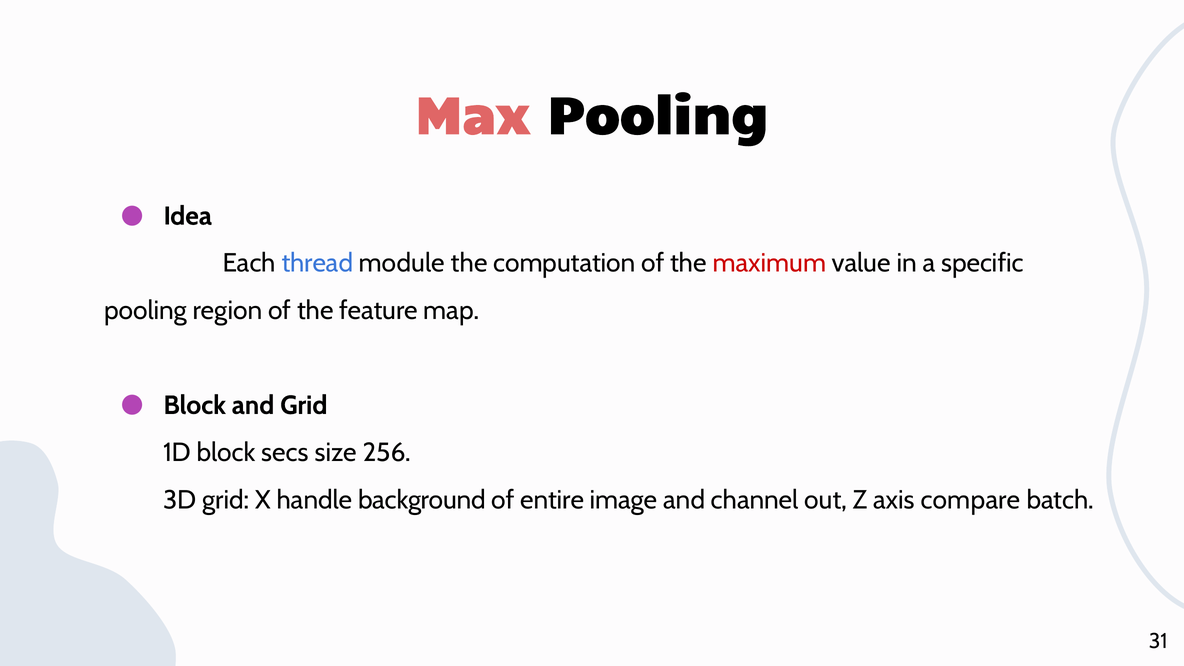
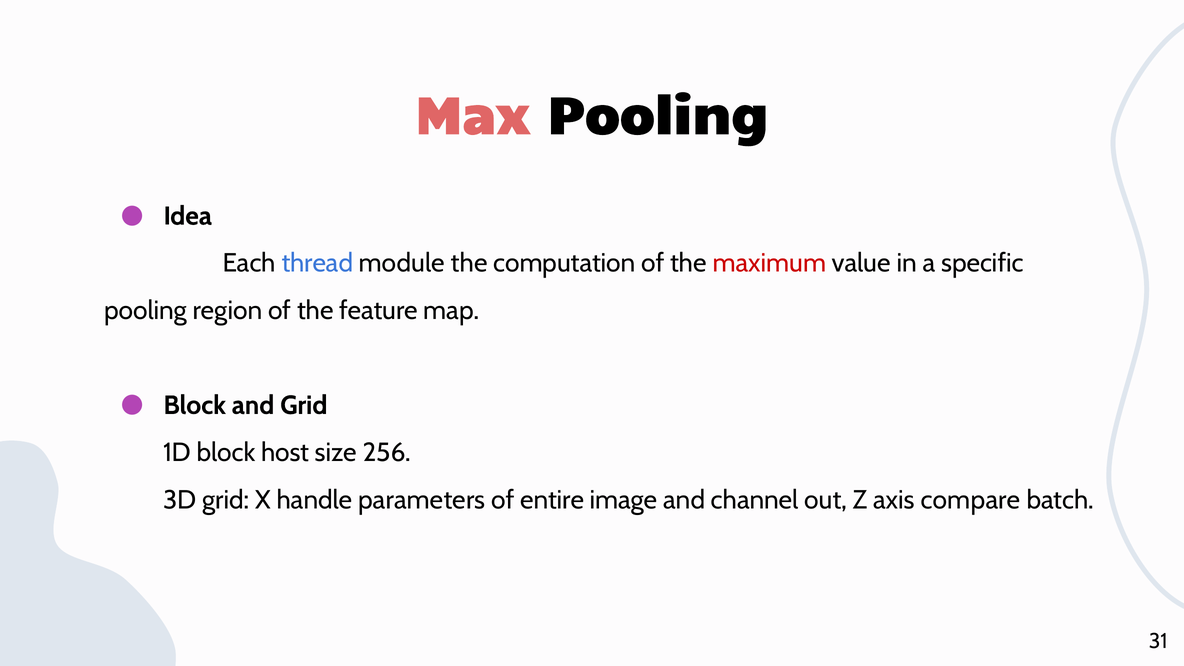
secs: secs -> host (285, 453)
background: background -> parameters (422, 500)
